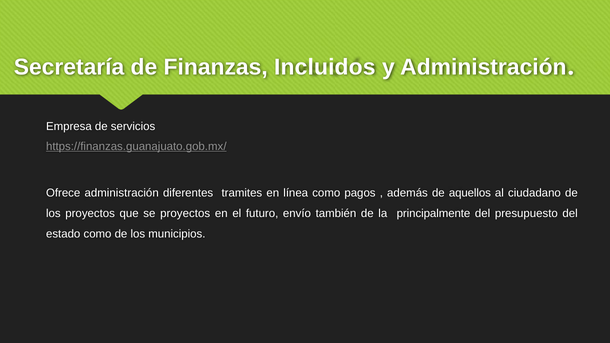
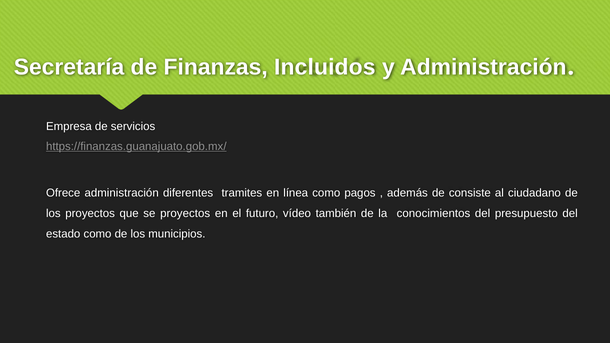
aquellos: aquellos -> consiste (470, 193)
envío: envío -> vídeo (297, 213)
principalmente: principalmente -> conocimientos (433, 213)
